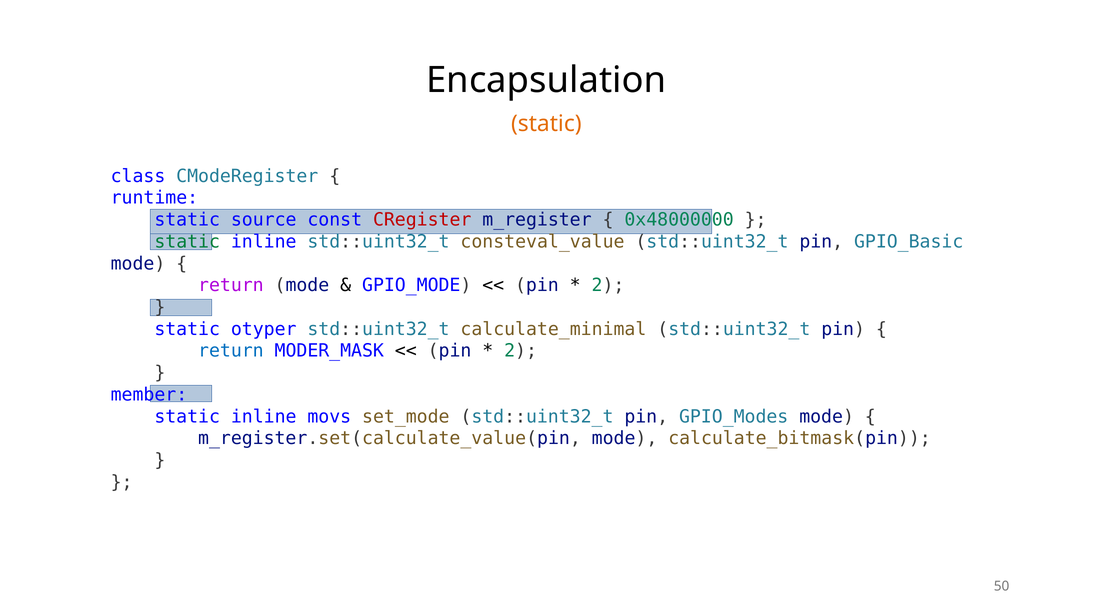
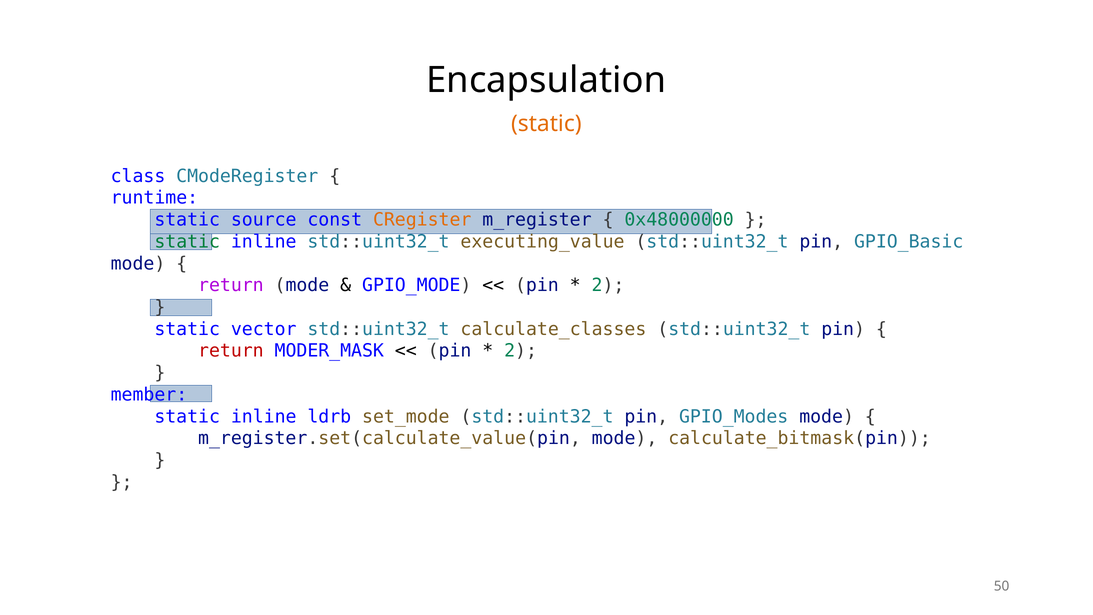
CRegister colour: red -> orange (422, 220)
consteval_value: consteval_value -> executing_value (542, 242)
otyper: otyper -> vector (264, 329)
calculate_minimal: calculate_minimal -> calculate_classes (553, 329)
return colour: blue -> red (231, 351)
movs: movs -> ldrb (329, 416)
